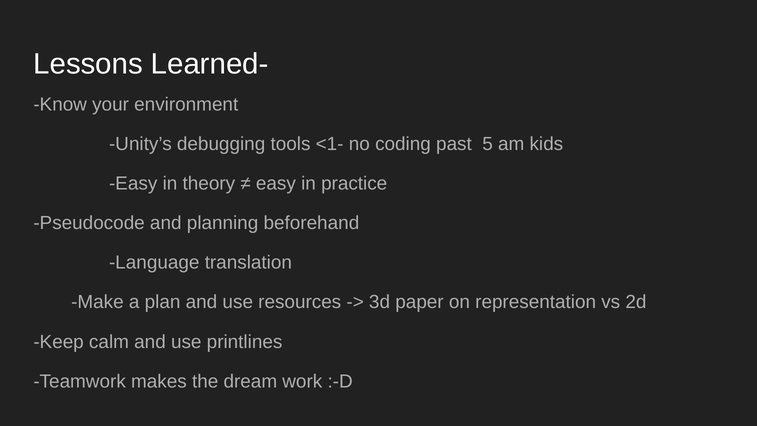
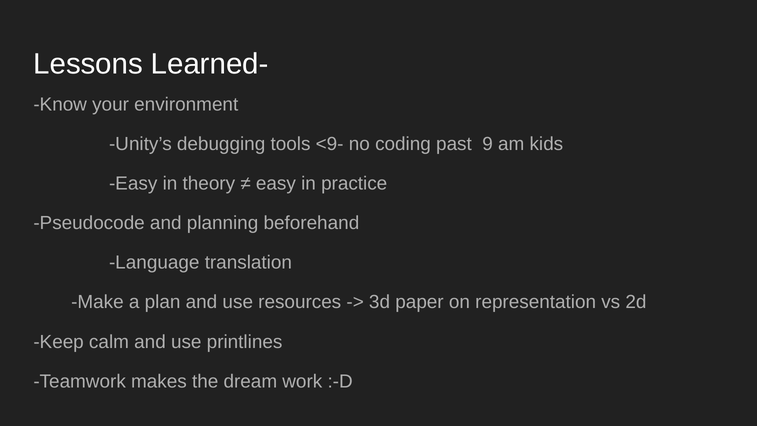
<1-: <1- -> <9- (330, 144)
5: 5 -> 9 (488, 144)
